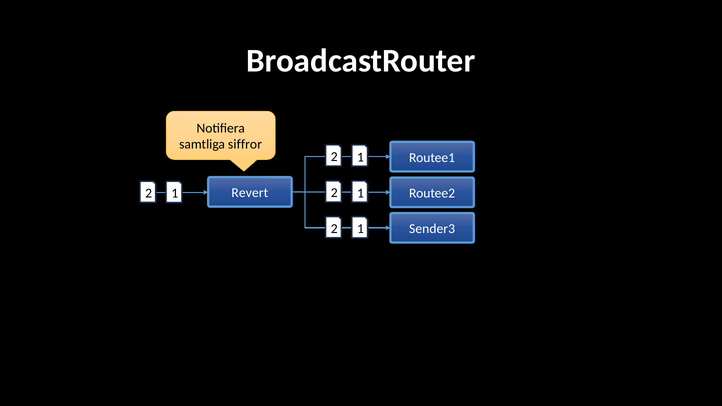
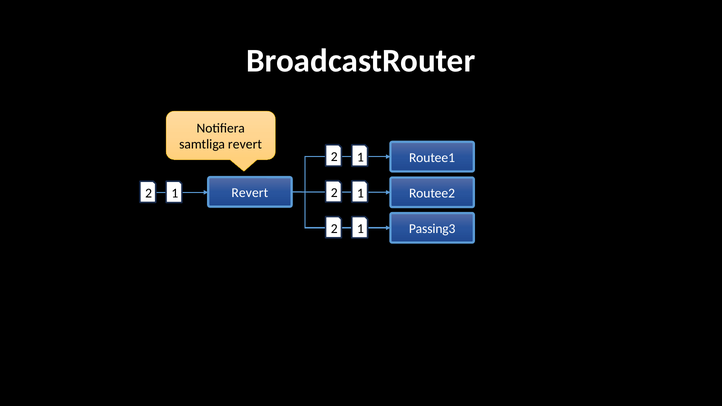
samtliga siffror: siffror -> revert (245, 144)
Sender3: Sender3 -> Passing3 (432, 229)
